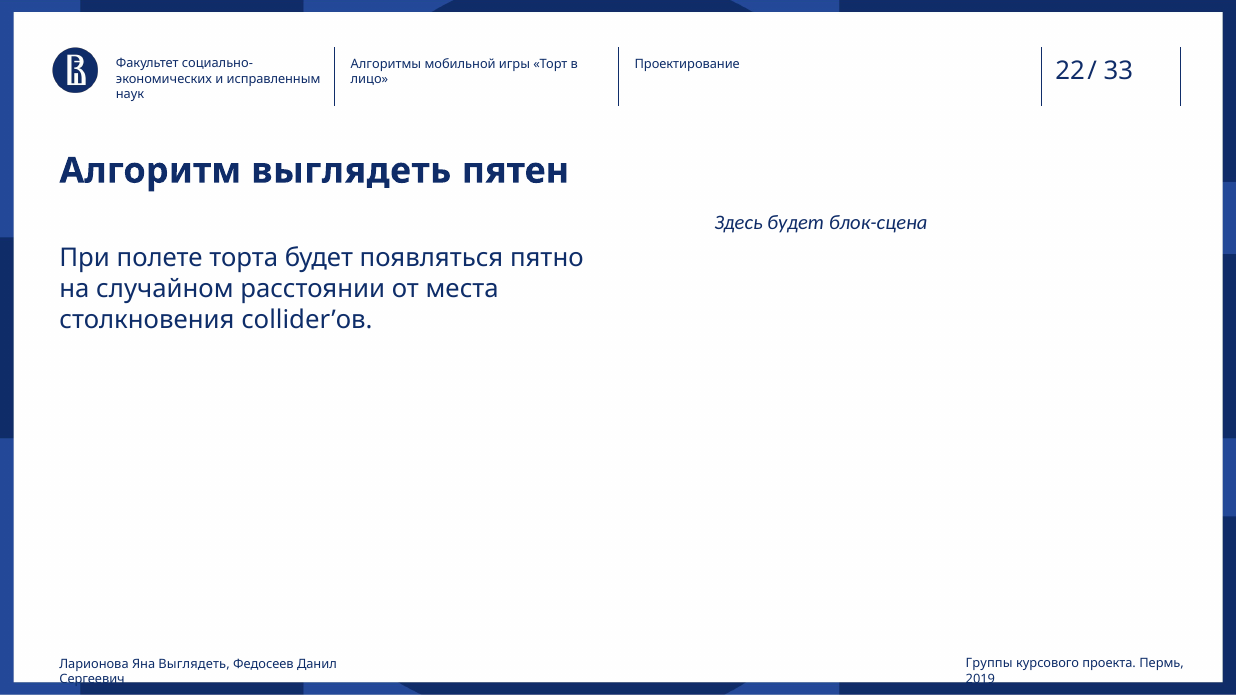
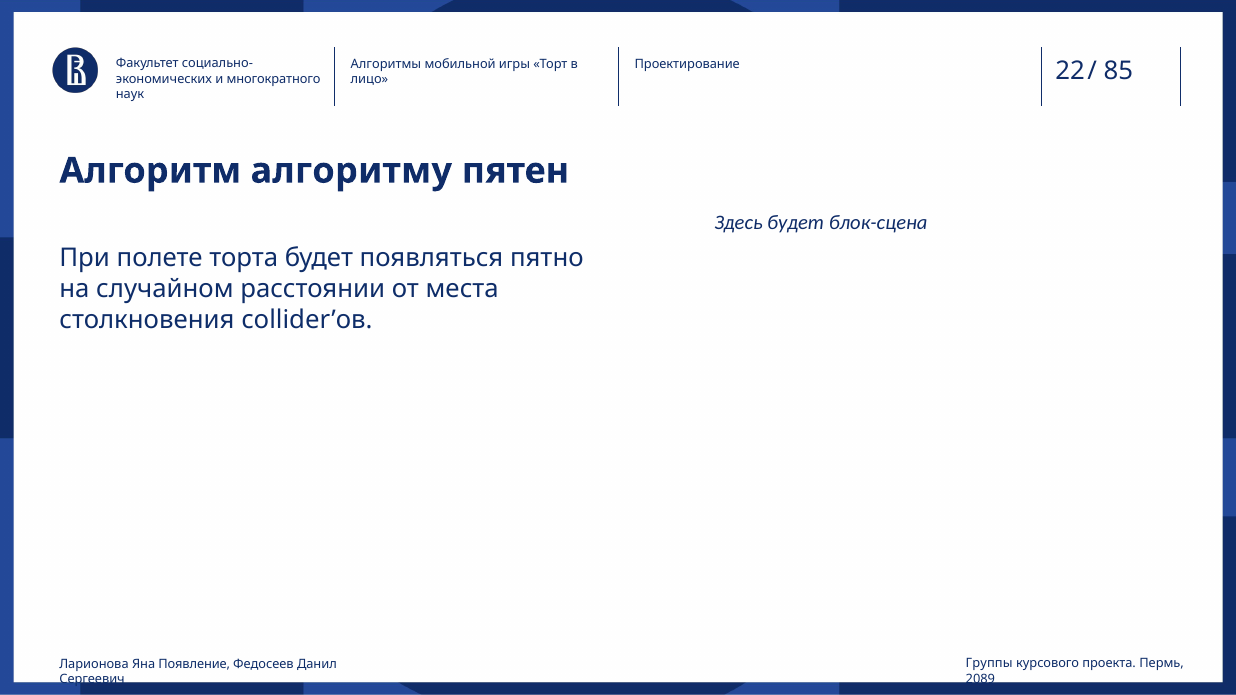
33: 33 -> 85 (1118, 71)
исправленным: исправленным -> многократного (274, 79)
Алгоритм выглядеть: выглядеть -> алгоритму (351, 171)
Яна Выглядеть: Выглядеть -> Появление (194, 664)
2019: 2019 -> 2089 (980, 679)
